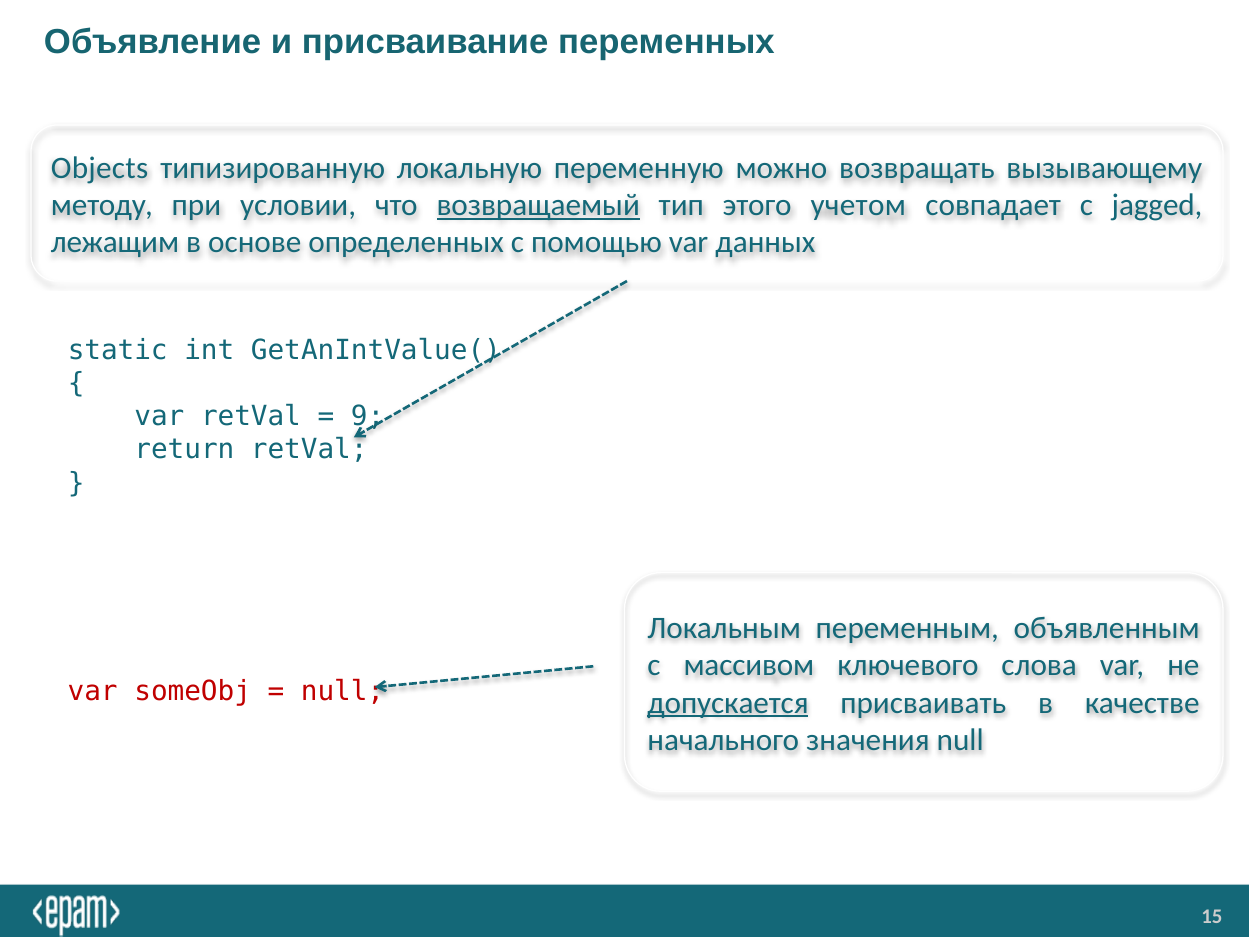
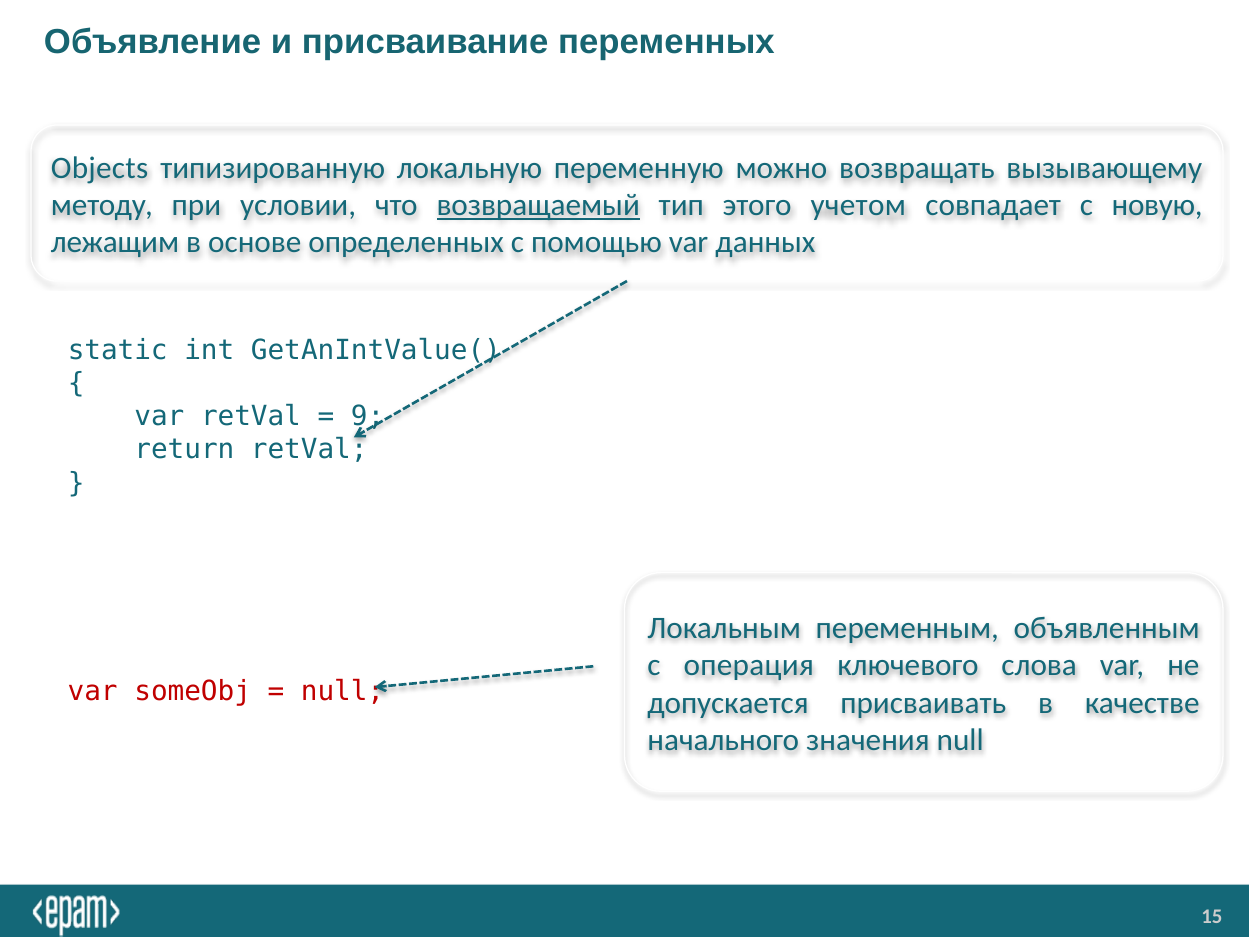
jagged: jagged -> новую (1157, 205)
массивом: массивом -> операция (749, 665)
допускается underline: present -> none (728, 703)
